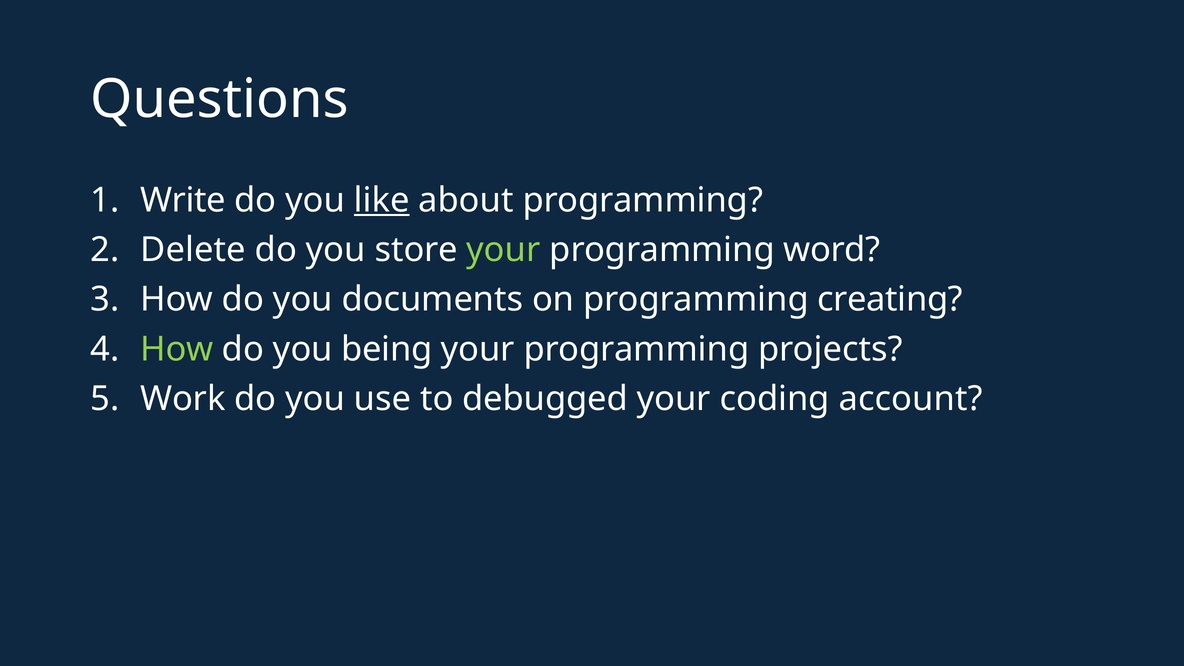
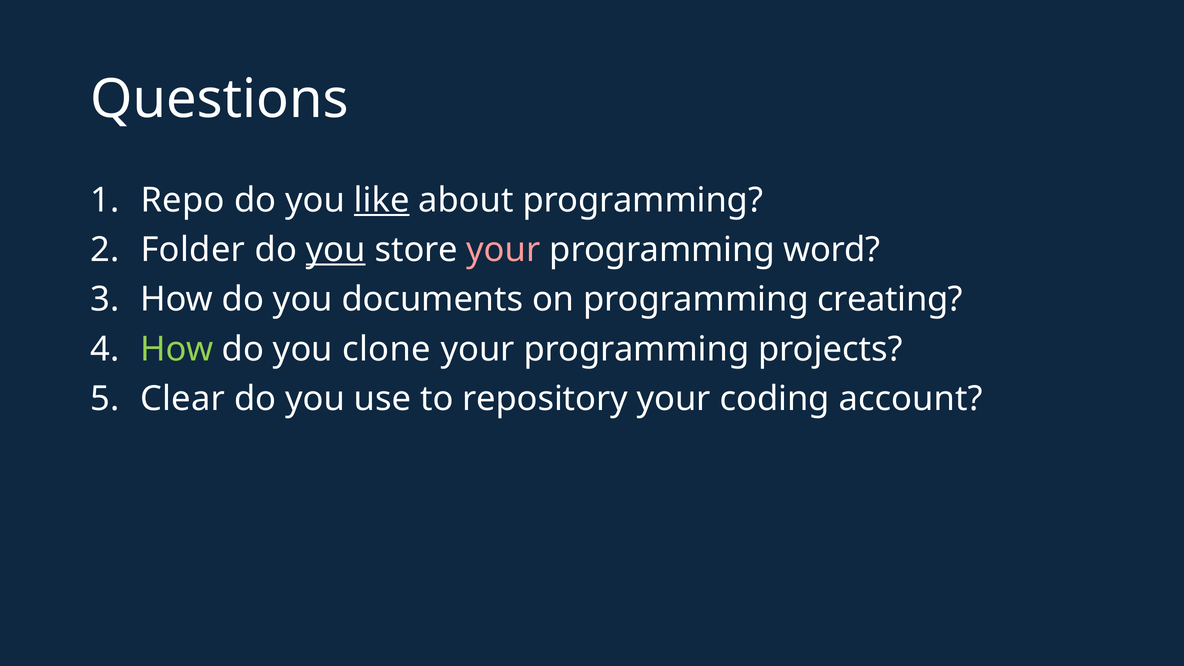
Write: Write -> Repo (183, 200)
Delete: Delete -> Folder (193, 250)
you underline: none -> present (336, 250)
your colour: light green -> pink (503, 250)
being: being -> clone (387, 349)
Work: Work -> Clear (183, 399)
debugged: debugged -> repository (545, 399)
